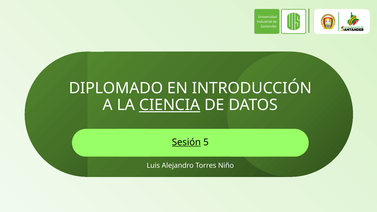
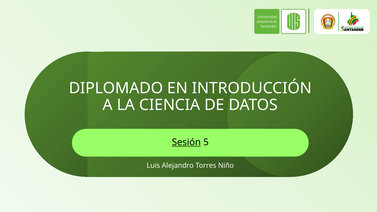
CIENCIA underline: present -> none (170, 105)
